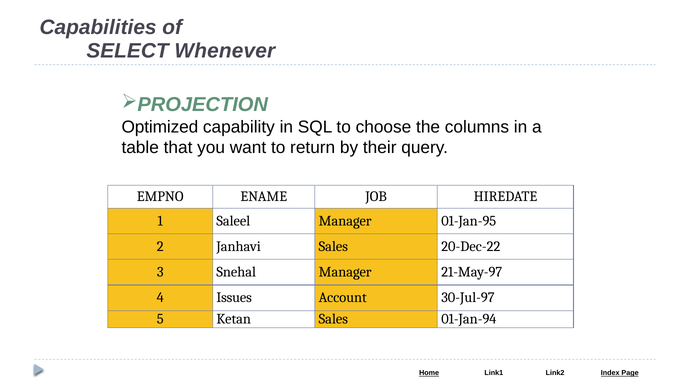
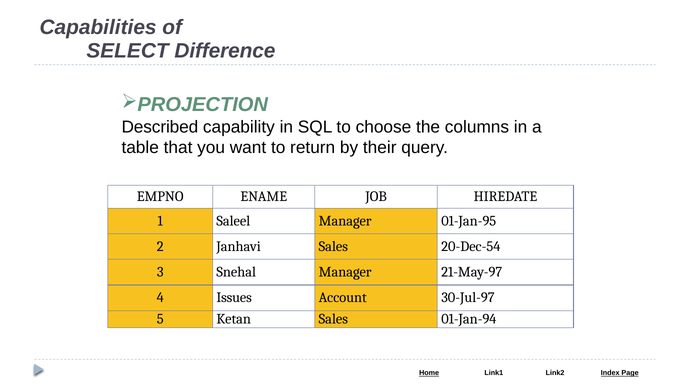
Whenever: Whenever -> Difference (225, 51)
Optimized: Optimized -> Described (160, 127)
20-Dec-22: 20-Dec-22 -> 20-Dec-54 (471, 247)
